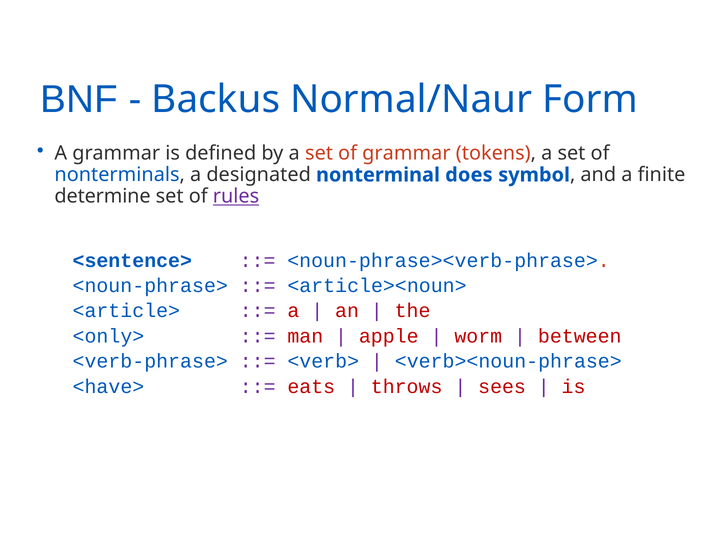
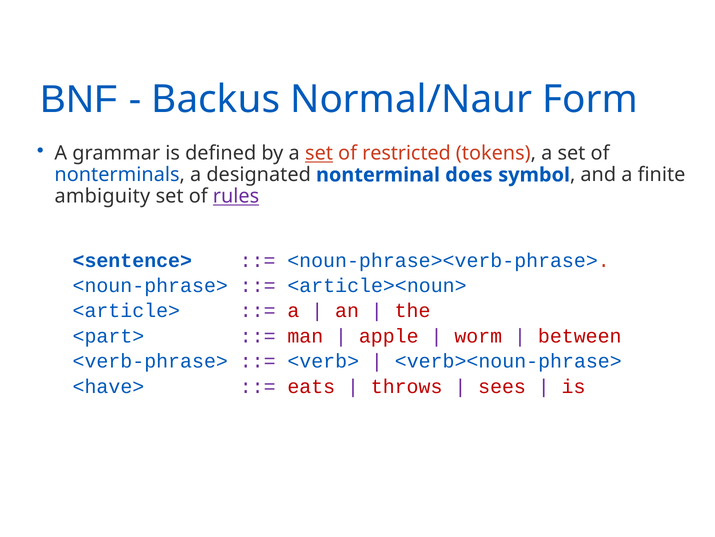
set underline: none -> present (319, 153)
of grammar: grammar -> restricted (406, 153)
determine: determine -> ambiguity (102, 196)
<only>: <only> -> <part> (108, 336)
